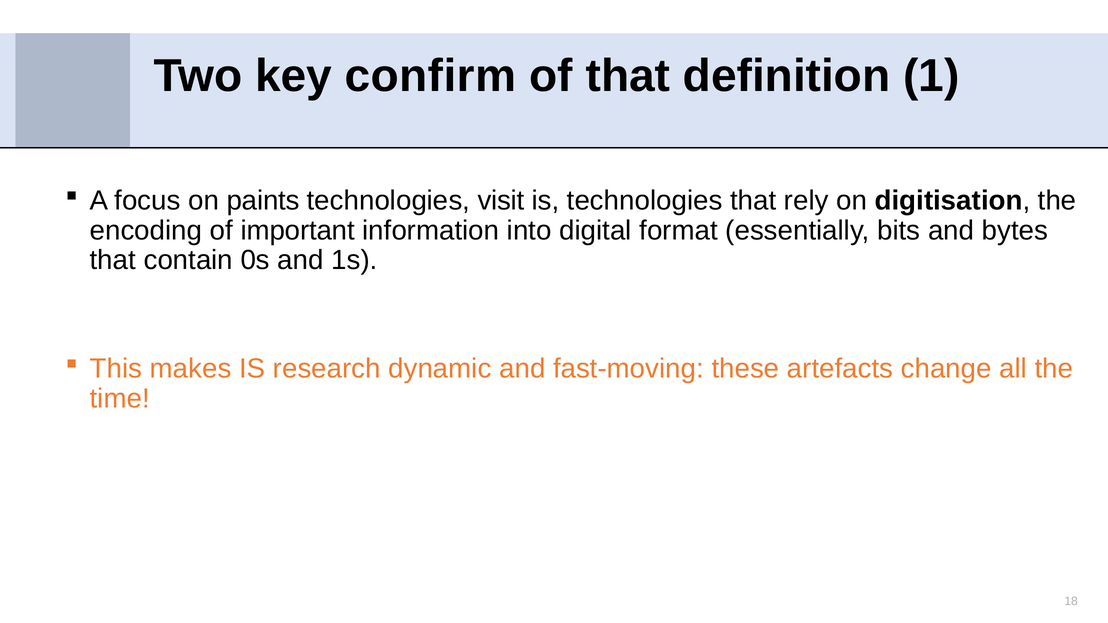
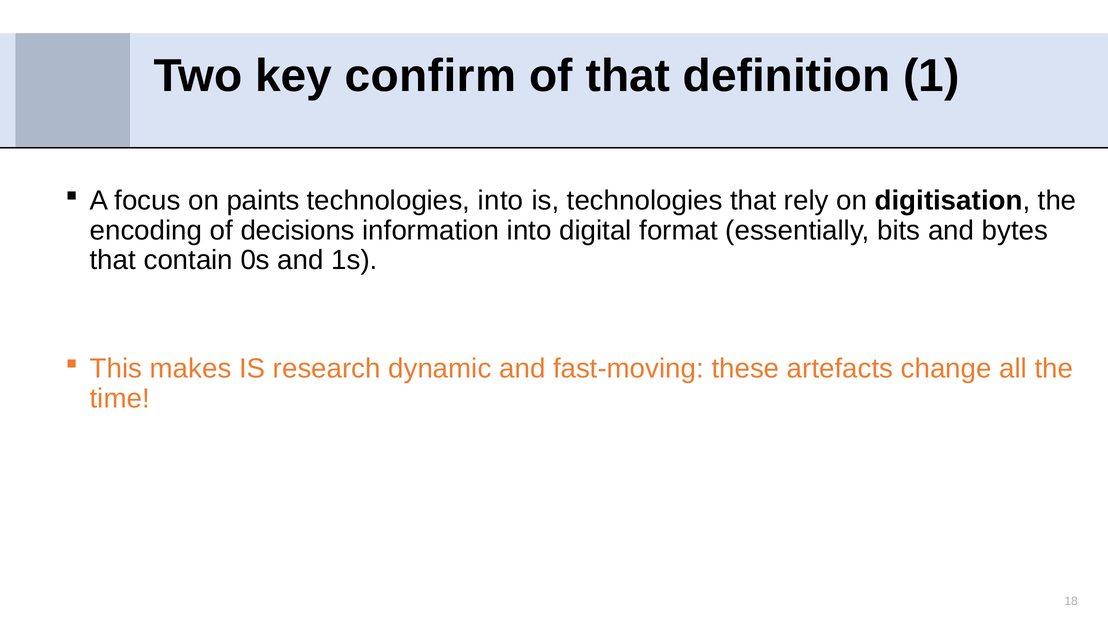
technologies visit: visit -> into (501, 201)
important: important -> decisions (298, 231)
